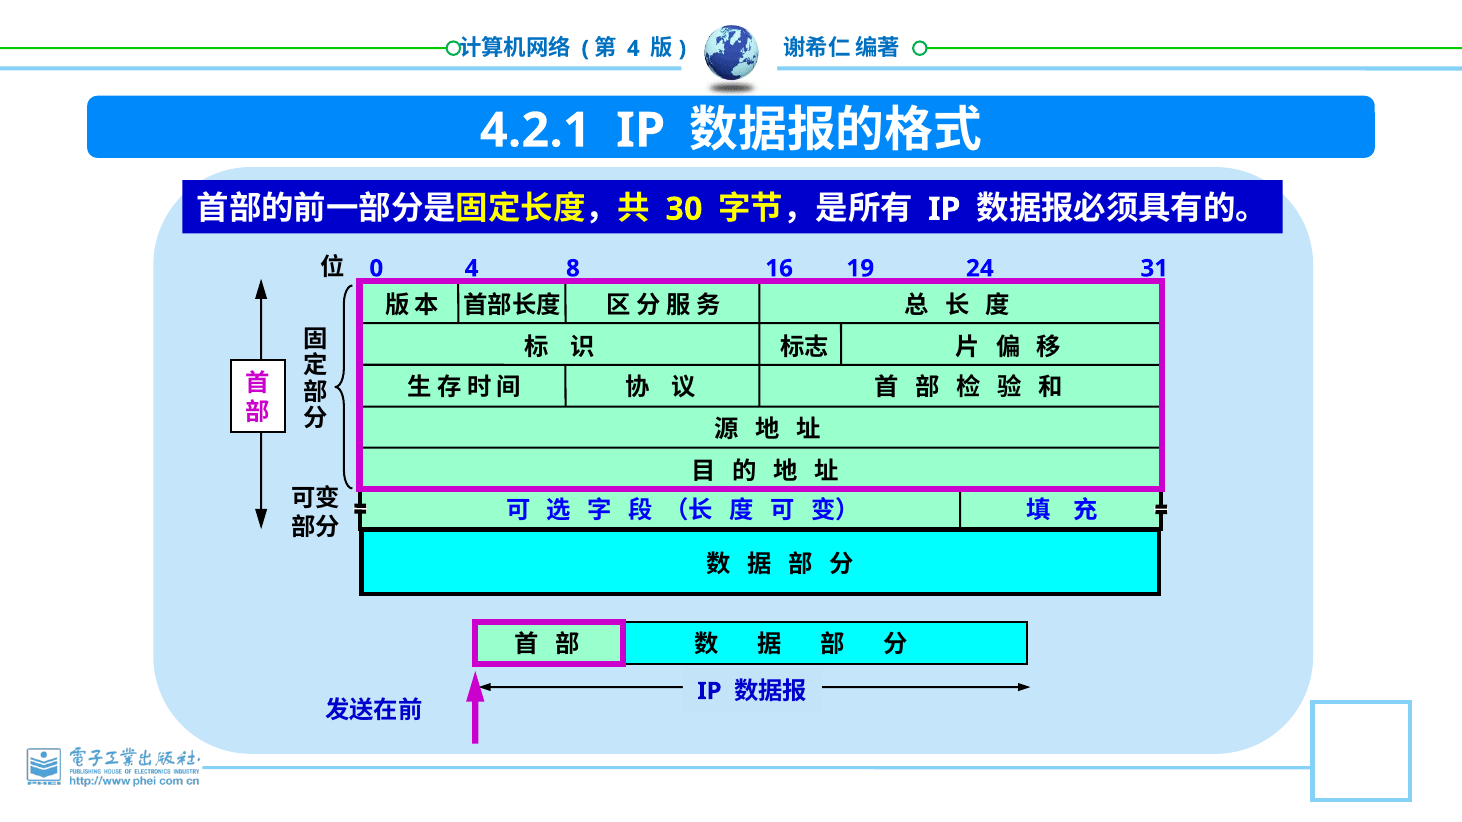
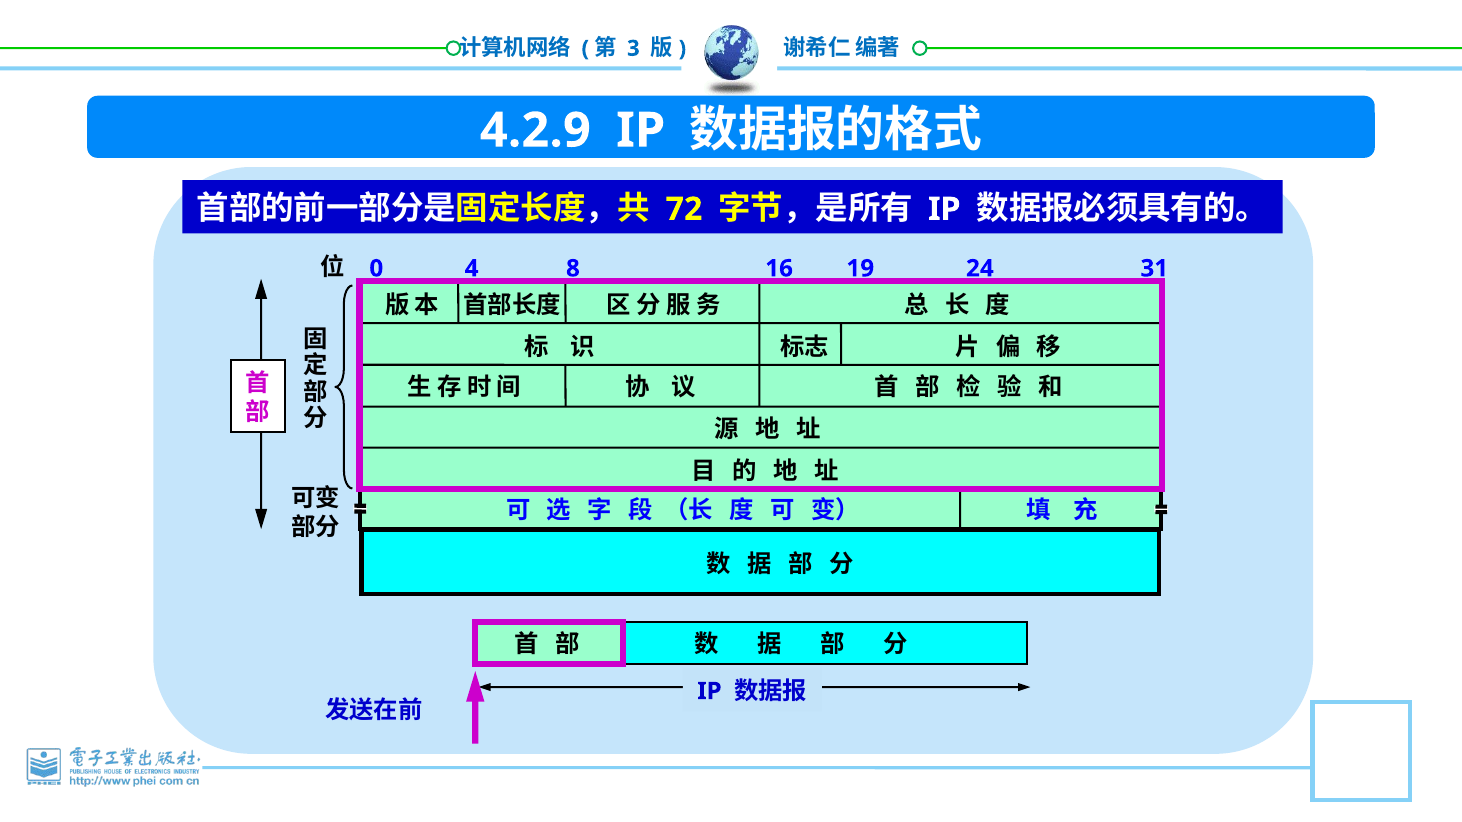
4: 4 -> 3 (633, 48)
4.2.1: 4.2.1 -> 4.2.9 (535, 131)
30: 30 -> 72 (684, 209)
